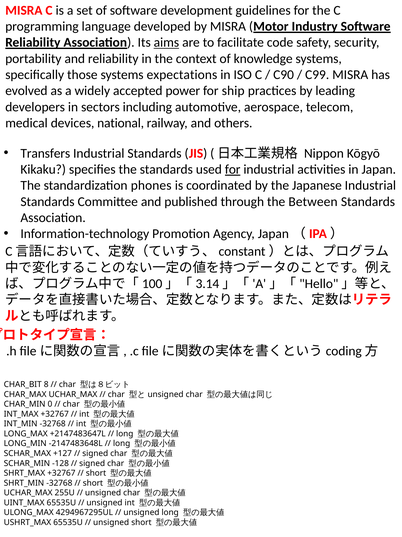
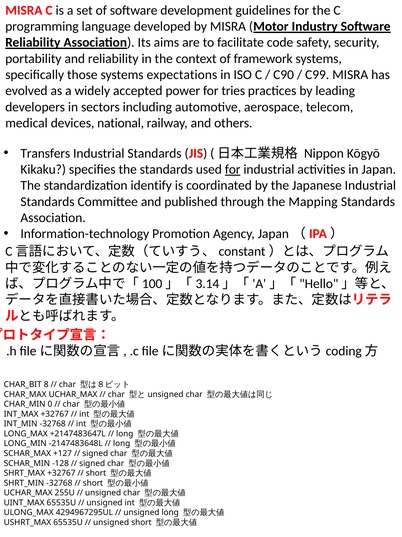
aims underline: present -> none (166, 42)
knowledge: knowledge -> framework (263, 58)
ship: ship -> tries (233, 91)
phones: phones -> identify (151, 185)
Between: Between -> Mapping (313, 201)
